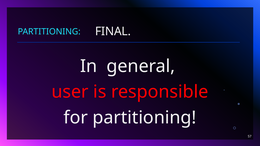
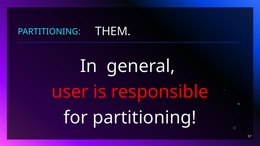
FINAL: FINAL -> THEM (113, 31)
